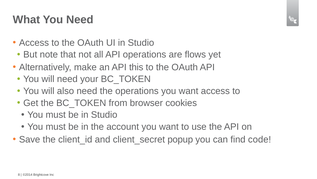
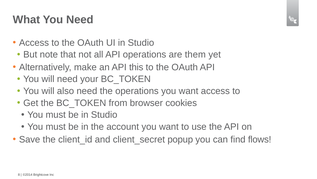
flows: flows -> them (195, 54)
code: code -> flows (260, 139)
